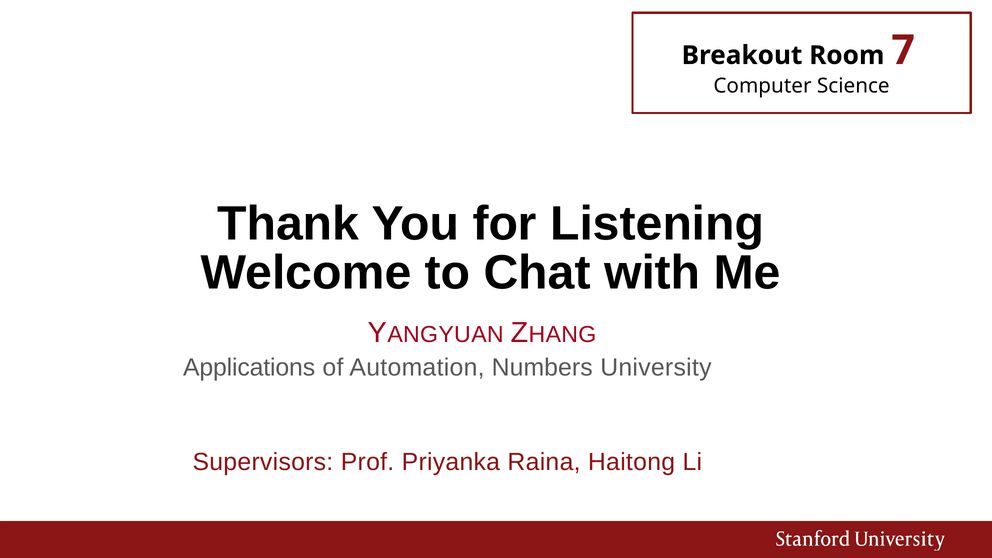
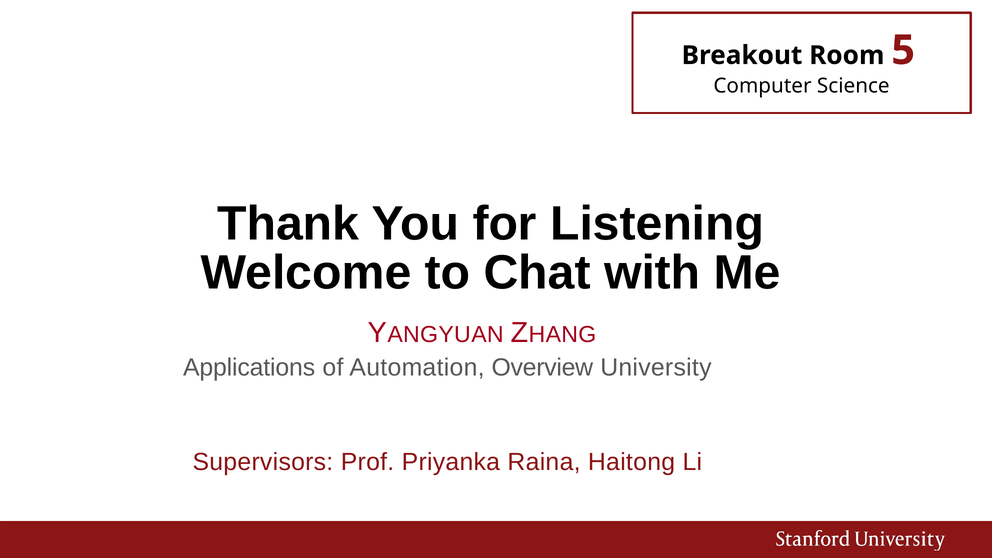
7: 7 -> 5 (903, 50)
Numbers: Numbers -> Overview (542, 368)
